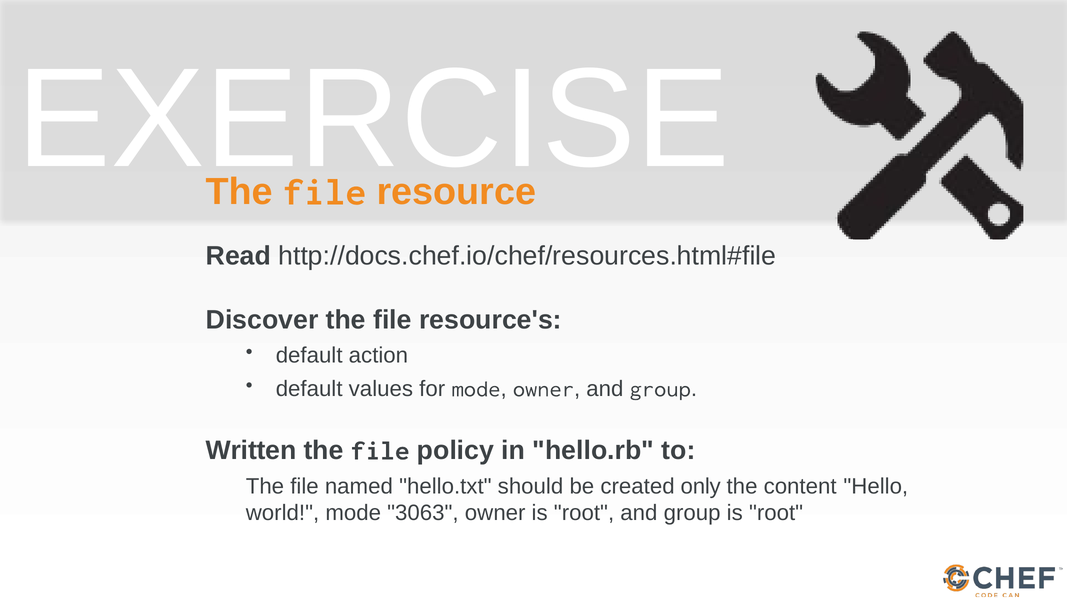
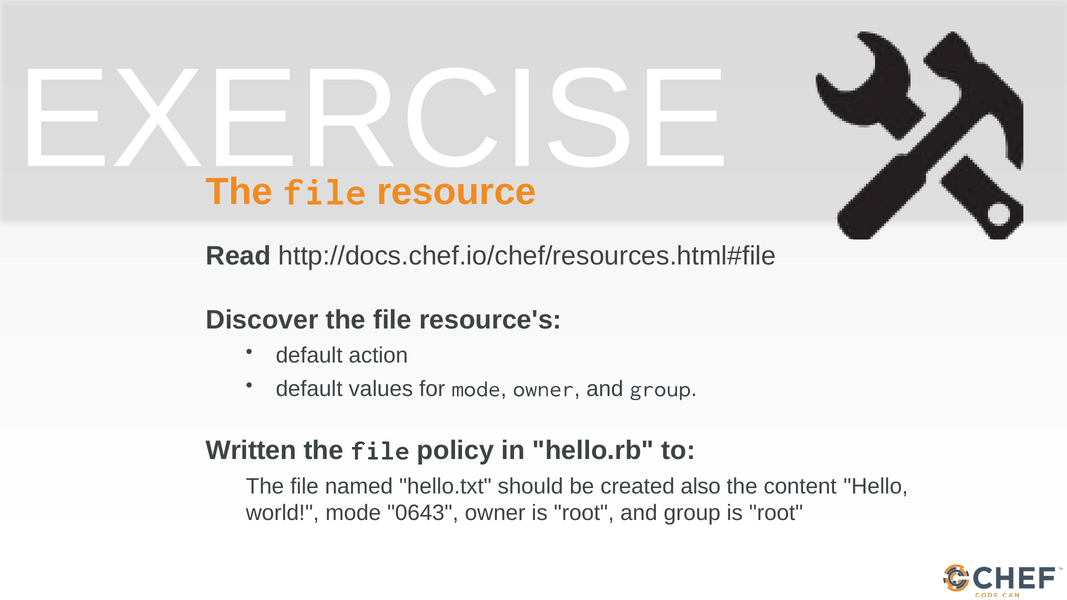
only: only -> also (701, 486)
3063: 3063 -> 0643 (423, 513)
